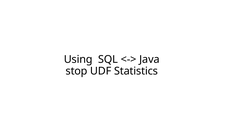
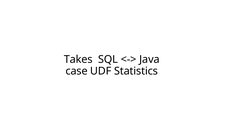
Using: Using -> Takes (78, 59)
stop: stop -> case (77, 71)
